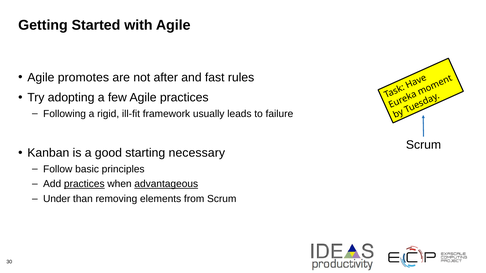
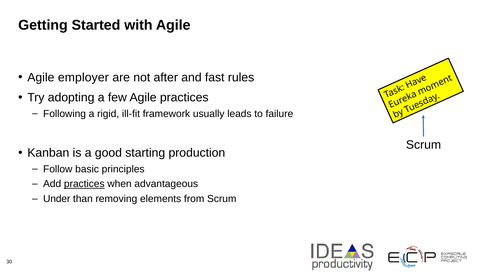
promotes: promotes -> employer (83, 78)
necessary: necessary -> production (197, 153)
advantageous underline: present -> none (166, 184)
